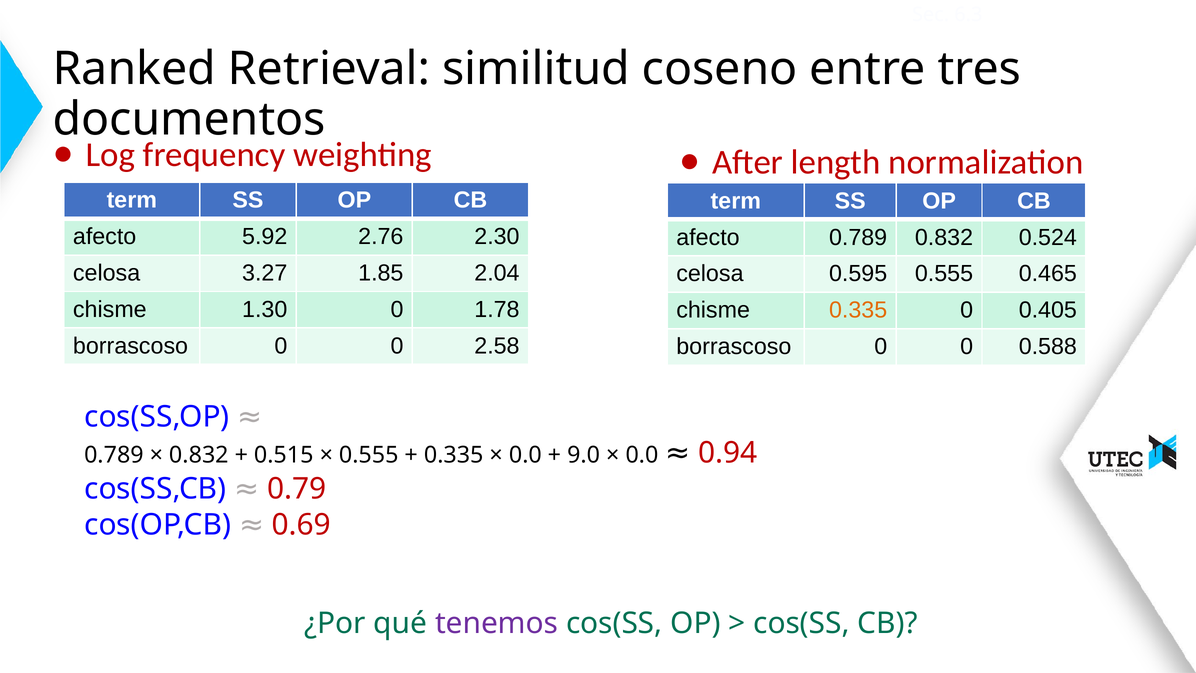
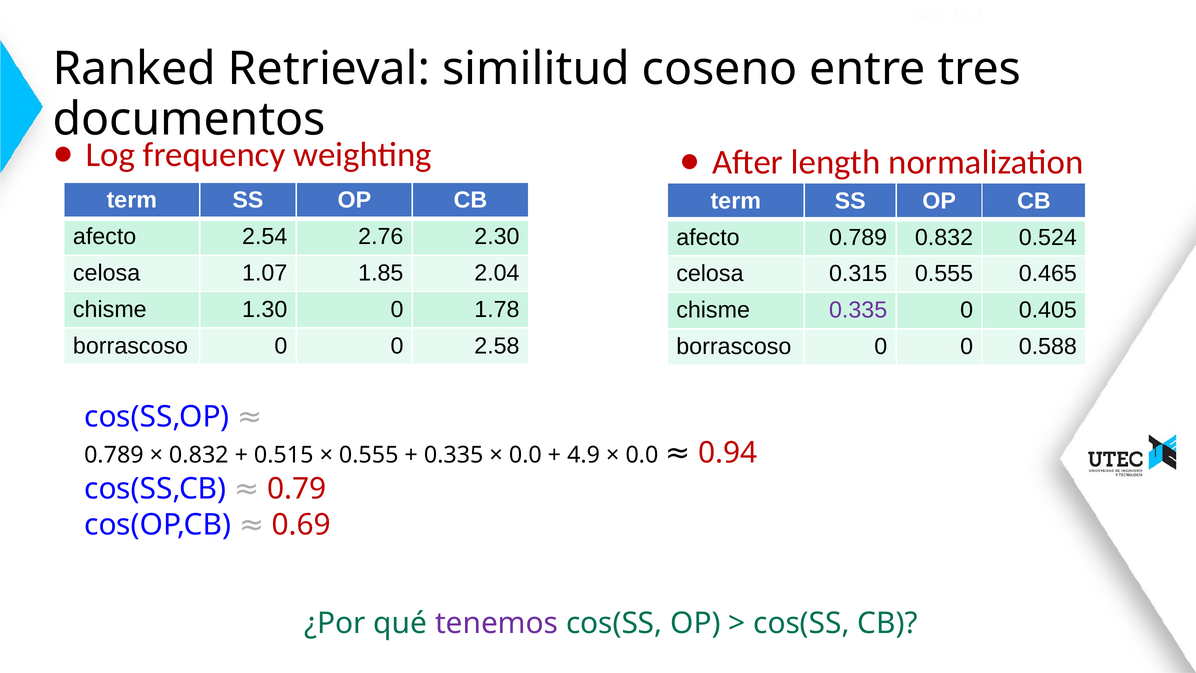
5.92: 5.92 -> 2.54 (265, 237)
3.27: 3.27 -> 1.07 (265, 273)
0.595: 0.595 -> 0.315 (858, 274)
0.335 colour: orange -> purple (858, 310)
9.0: 9.0 -> 4.9 (584, 455)
